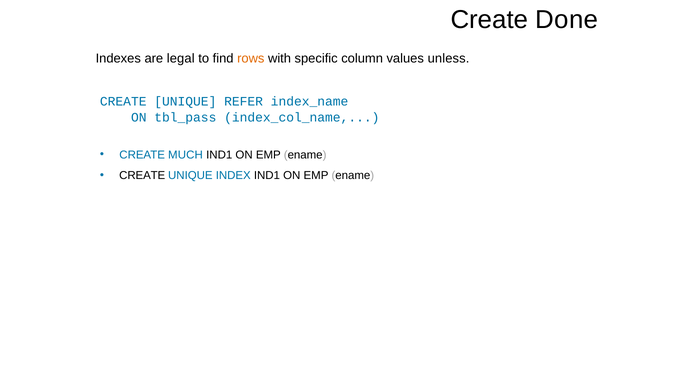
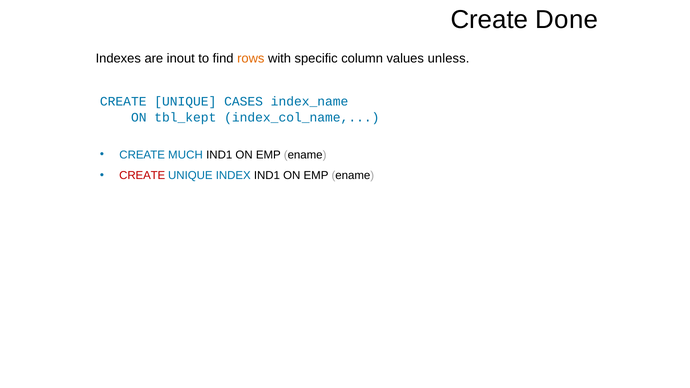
legal: legal -> inout (181, 59)
REFER: REFER -> CASES (244, 102)
tbl_pass: tbl_pass -> tbl_kept (185, 117)
CREATE colour: black -> red (142, 176)
